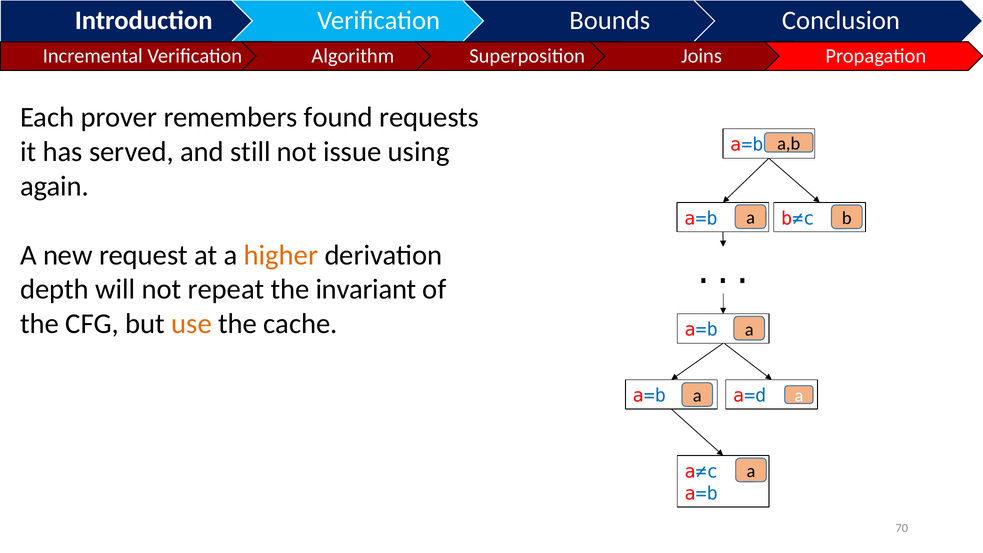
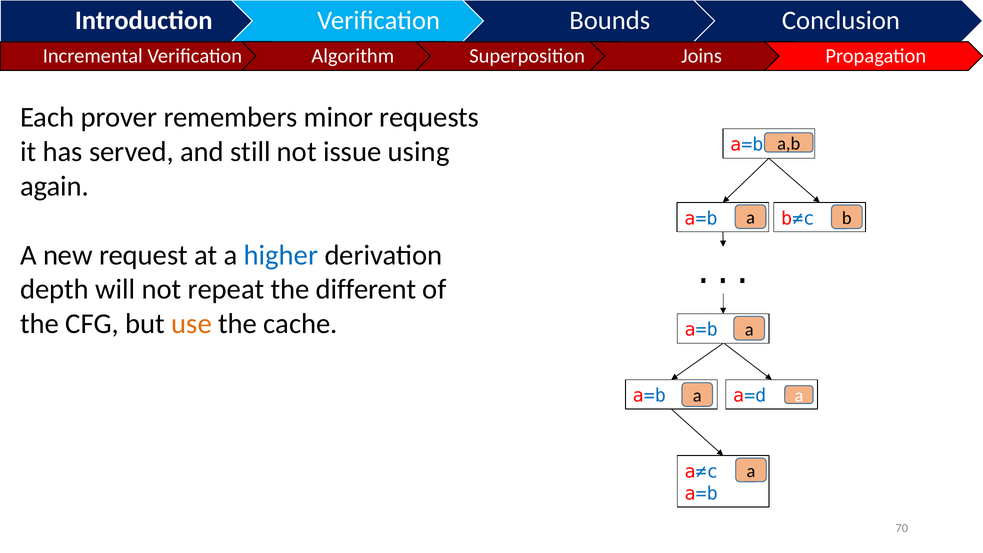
found: found -> minor (338, 117)
higher colour: orange -> blue (281, 255)
invariant: invariant -> different (366, 289)
